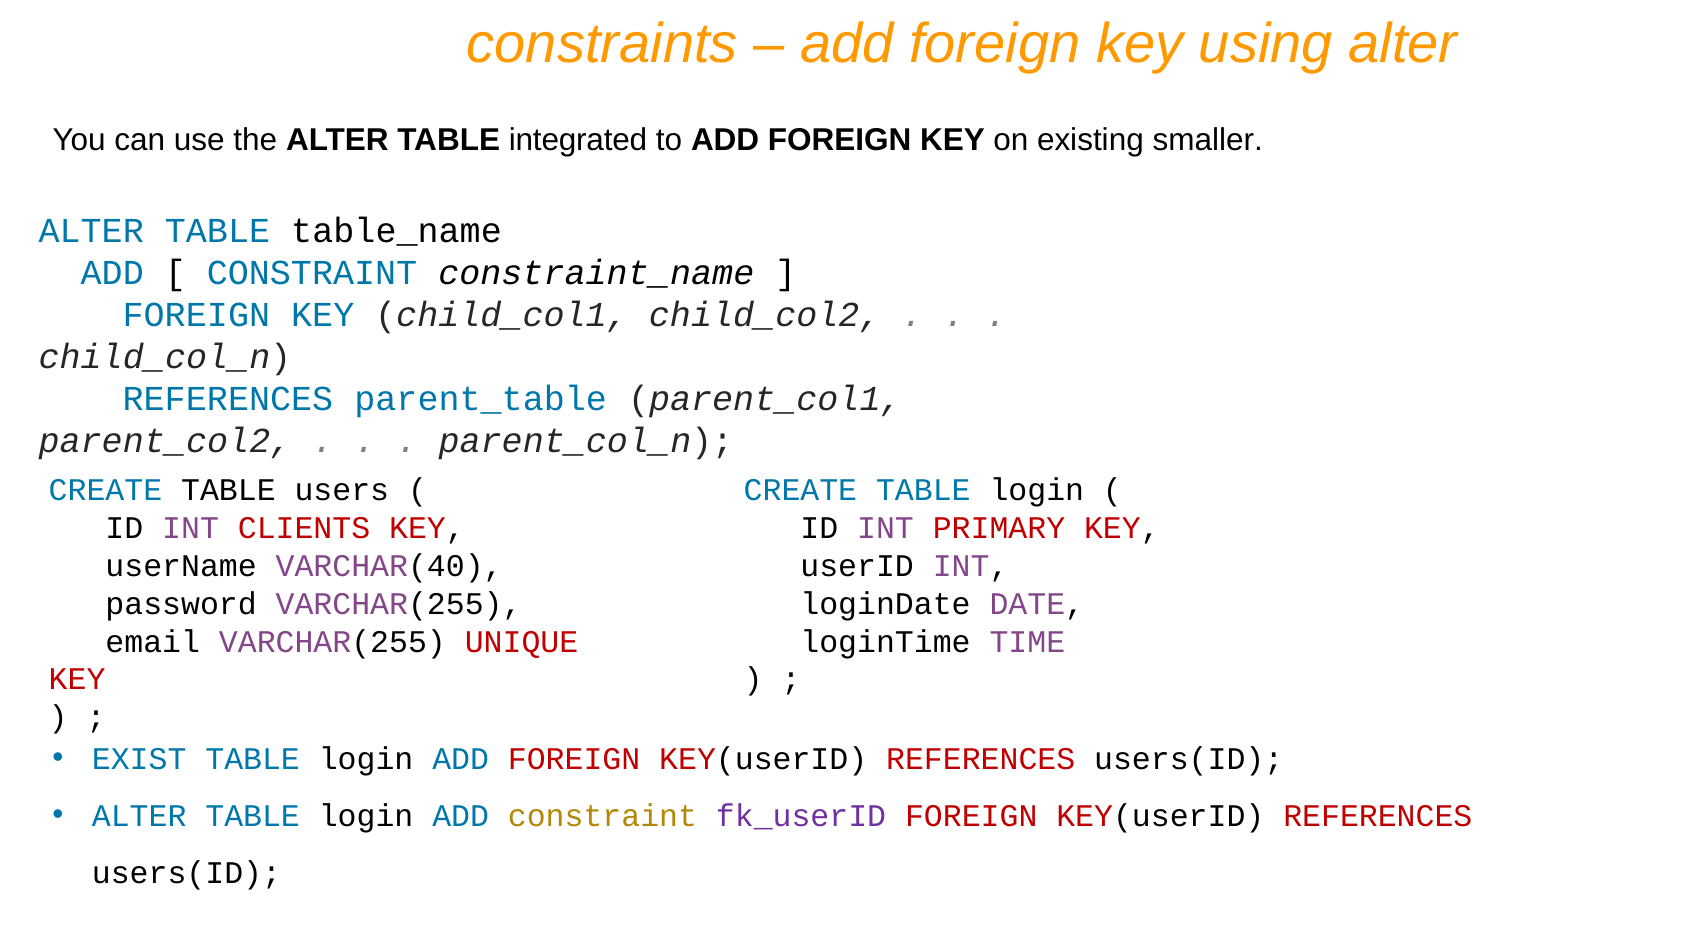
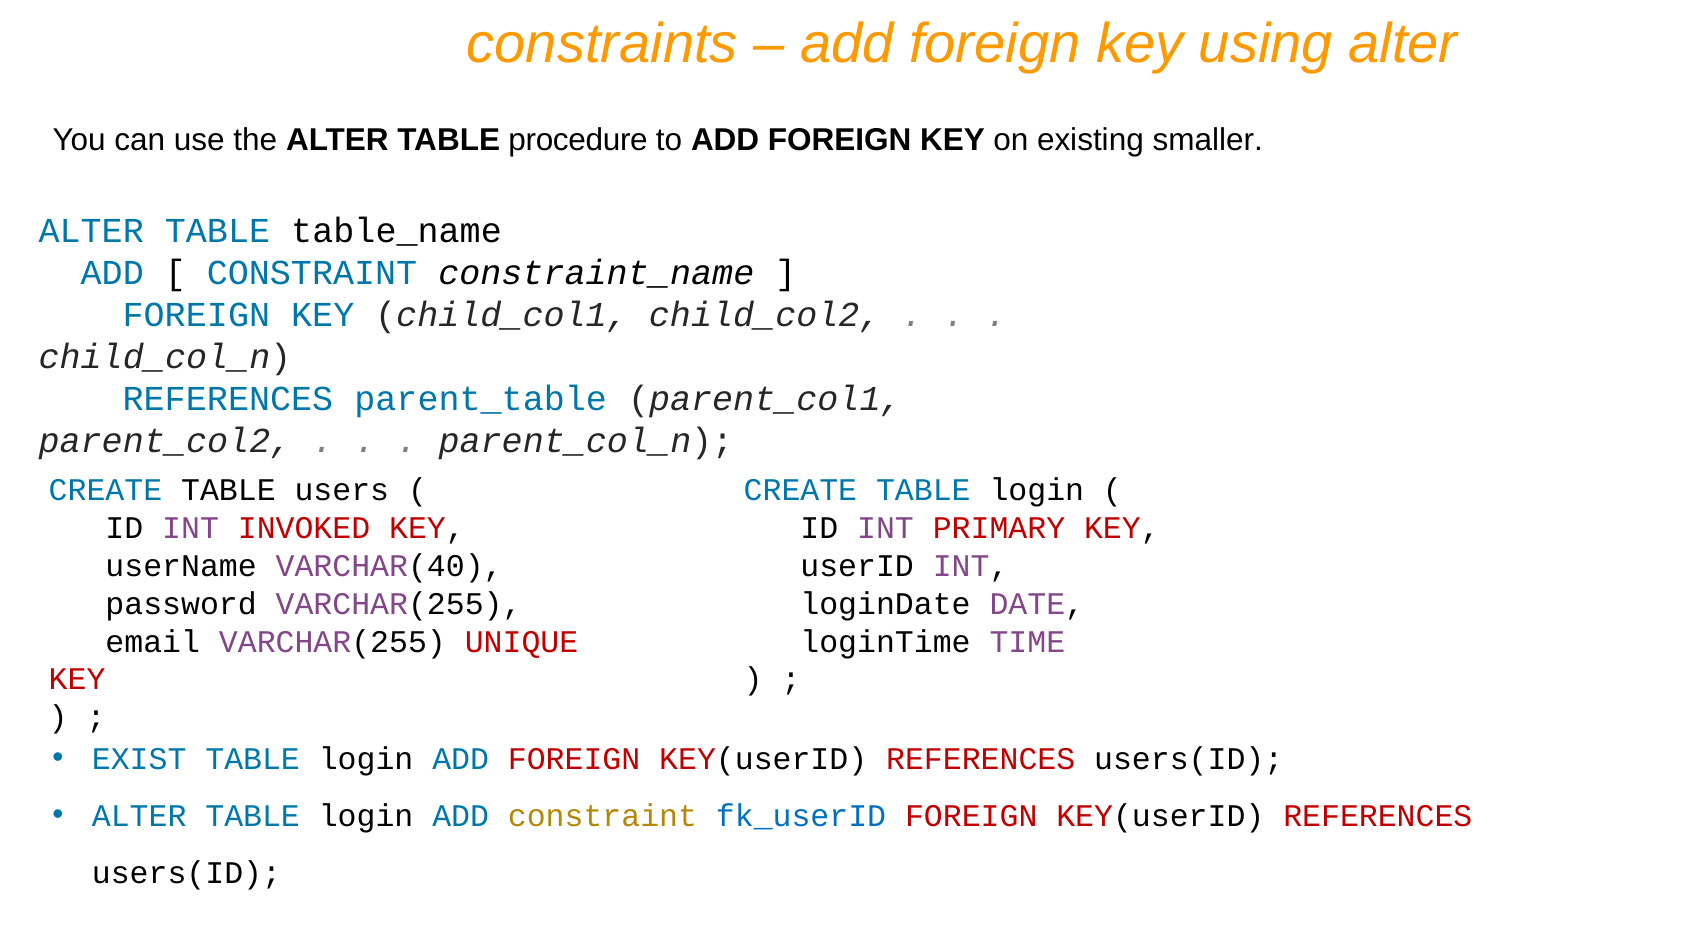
integrated: integrated -> procedure (578, 140)
CLIENTS: CLIENTS -> INVOKED (304, 528)
fk_userID colour: purple -> blue (801, 815)
